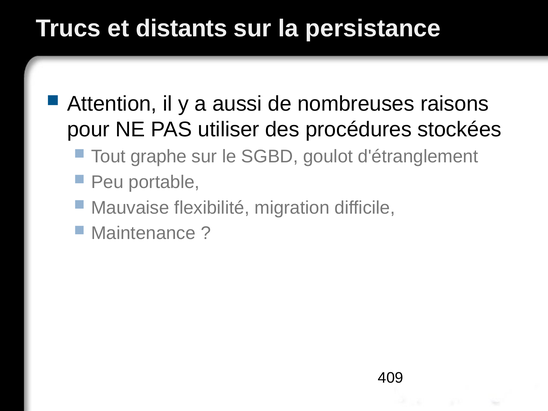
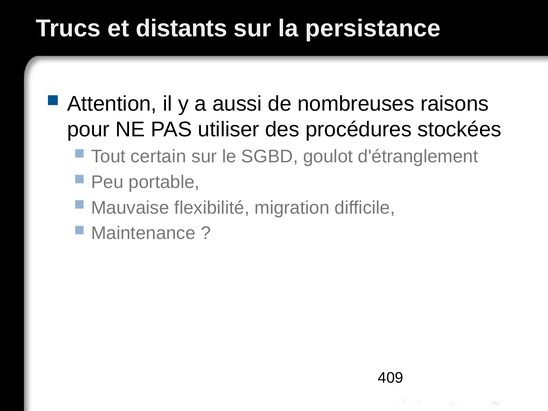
graphe: graphe -> certain (158, 157)
